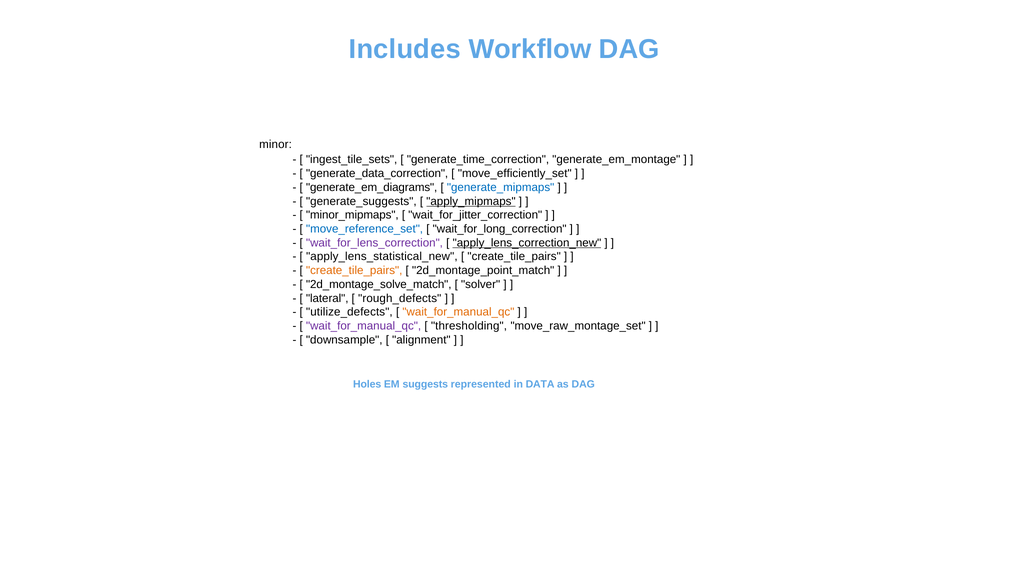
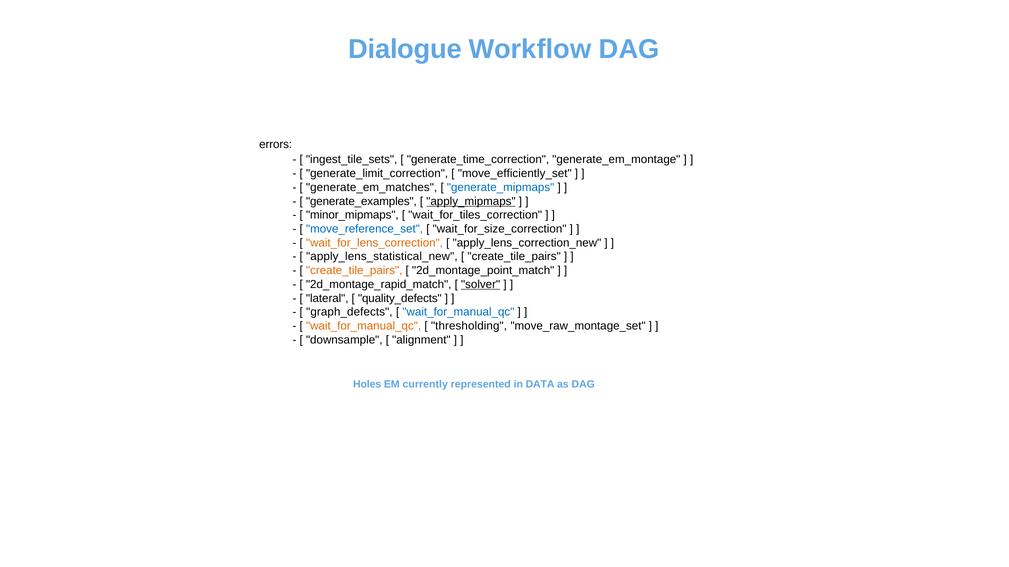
Includes: Includes -> Dialogue (405, 49)
minor: minor -> errors (276, 144)
generate_data_correction: generate_data_correction -> generate_limit_correction (377, 174)
generate_em_diagrams: generate_em_diagrams -> generate_em_matches (372, 188)
generate_suggests: generate_suggests -> generate_examples (361, 201)
wait_for_jitter_correction: wait_for_jitter_correction -> wait_for_tiles_correction (475, 215)
wait_for_long_correction: wait_for_long_correction -> wait_for_size_correction (500, 229)
wait_for_lens_correction colour: purple -> orange (374, 243)
apply_lens_correction_new underline: present -> none (527, 243)
2d_montage_solve_match: 2d_montage_solve_match -> 2d_montage_rapid_match (379, 285)
solver underline: none -> present (481, 285)
rough_defects: rough_defects -> quality_defects (400, 299)
utilize_defects: utilize_defects -> graph_defects (349, 312)
wait_for_manual_qc colour: orange -> blue (458, 312)
wait_for_manual_qc colour: purple -> orange (364, 326)
suggests: suggests -> currently (425, 385)
